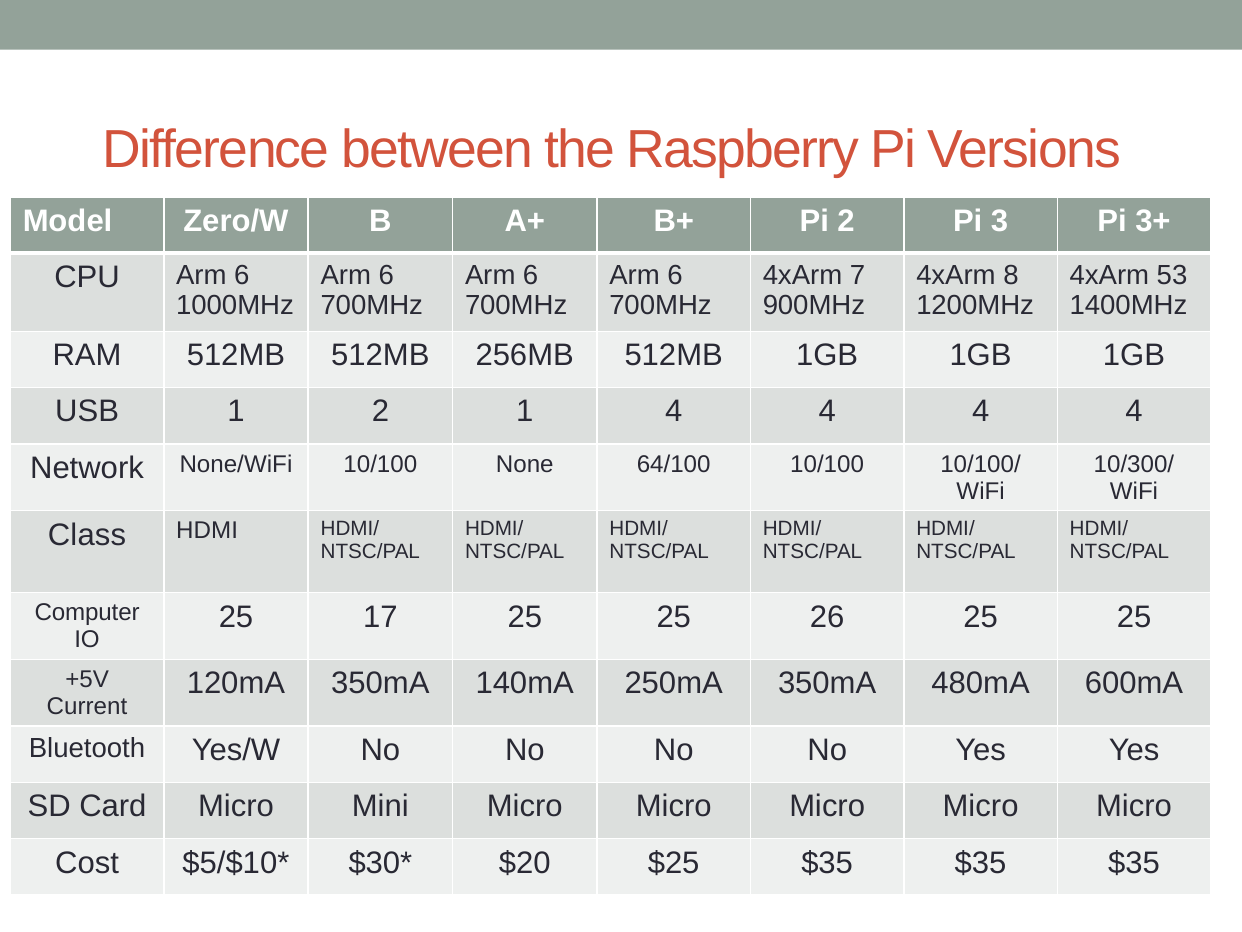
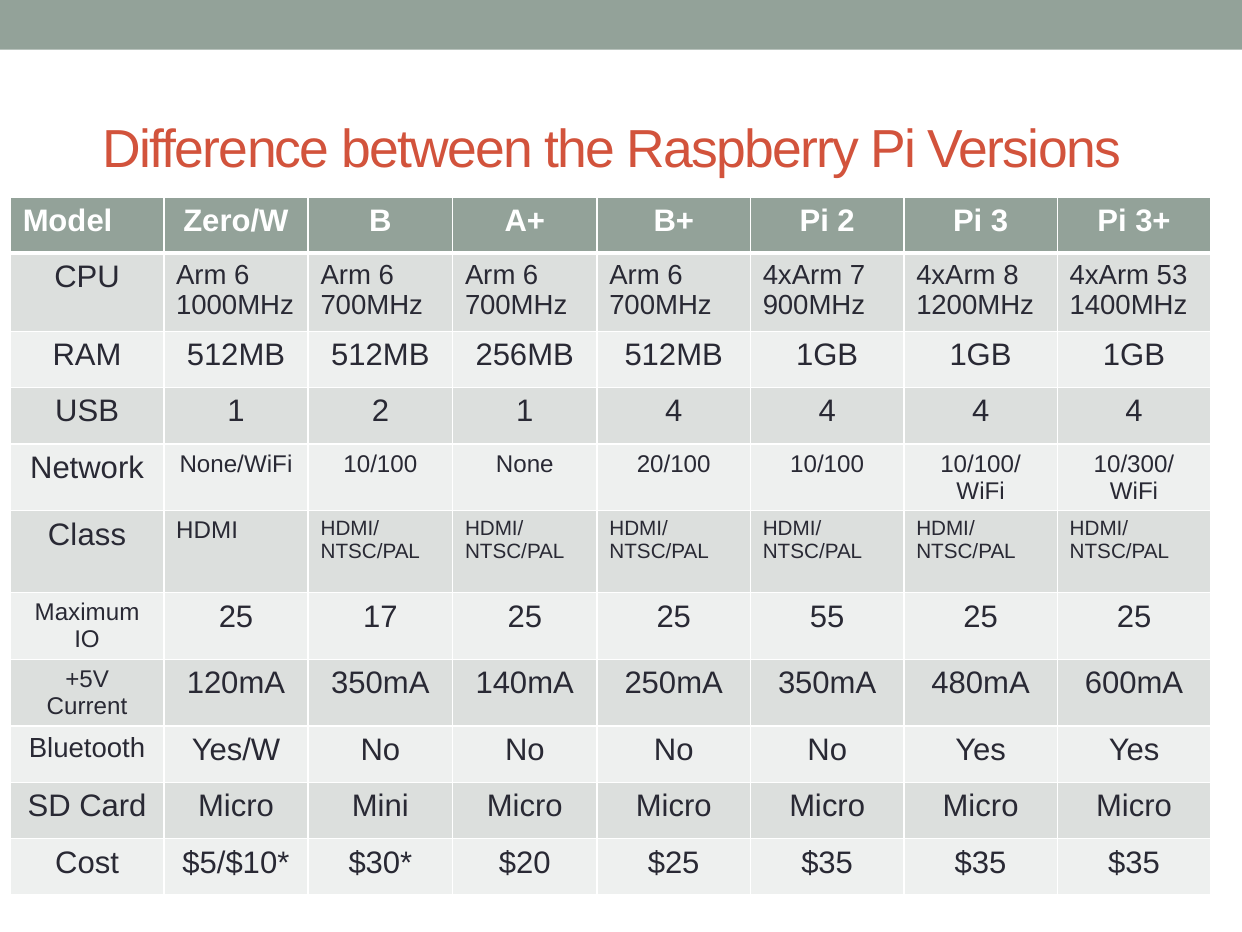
64/100: 64/100 -> 20/100 (674, 464)
Computer: Computer -> Maximum (87, 613)
26: 26 -> 55 (827, 616)
